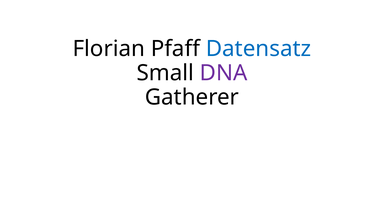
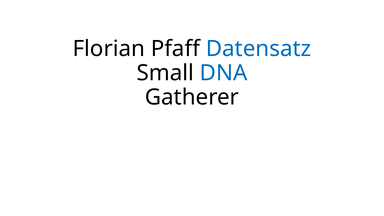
DNA colour: purple -> blue (224, 73)
